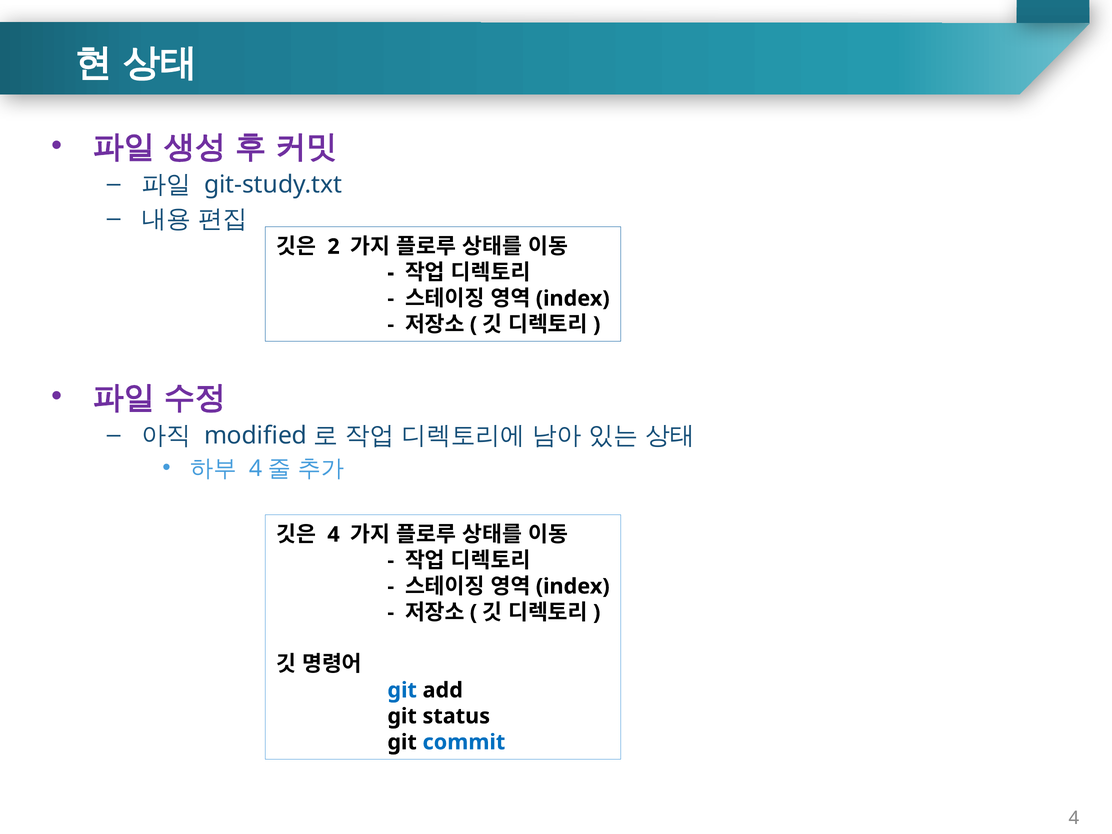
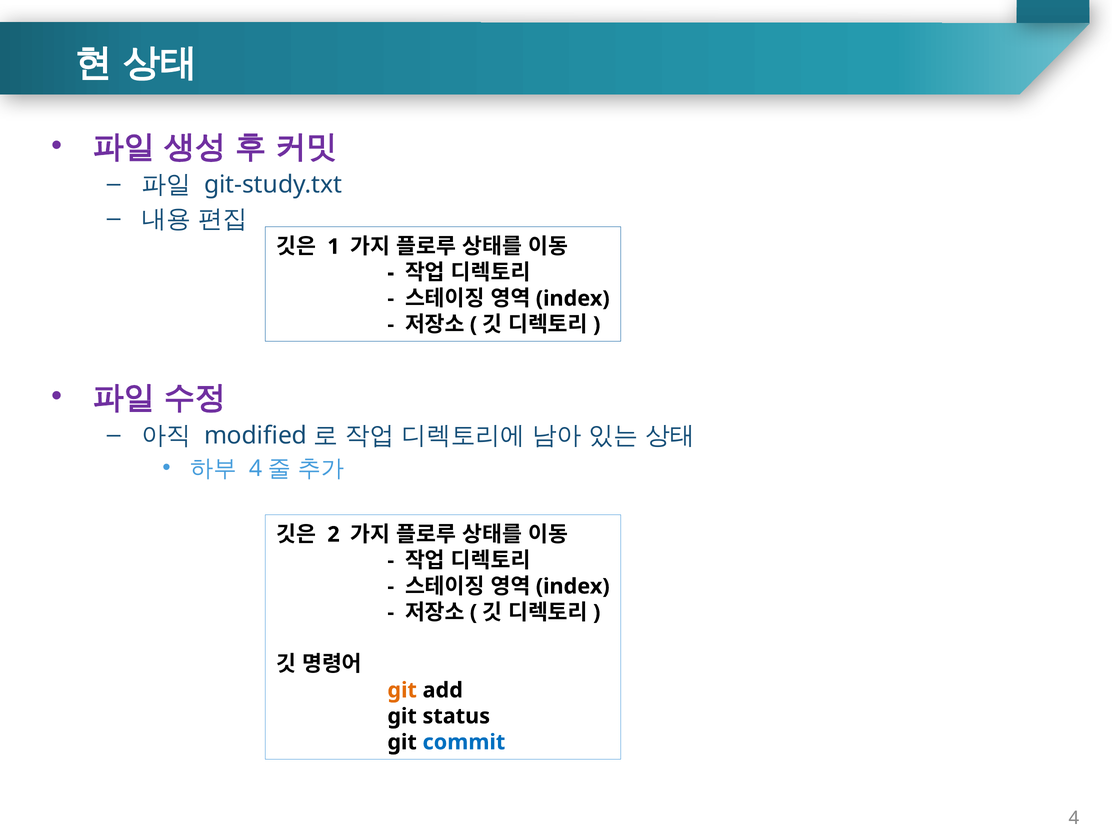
2: 2 -> 1 (334, 247)
4: 4 -> 2 (334, 535)
git colour: blue -> orange (402, 690)
